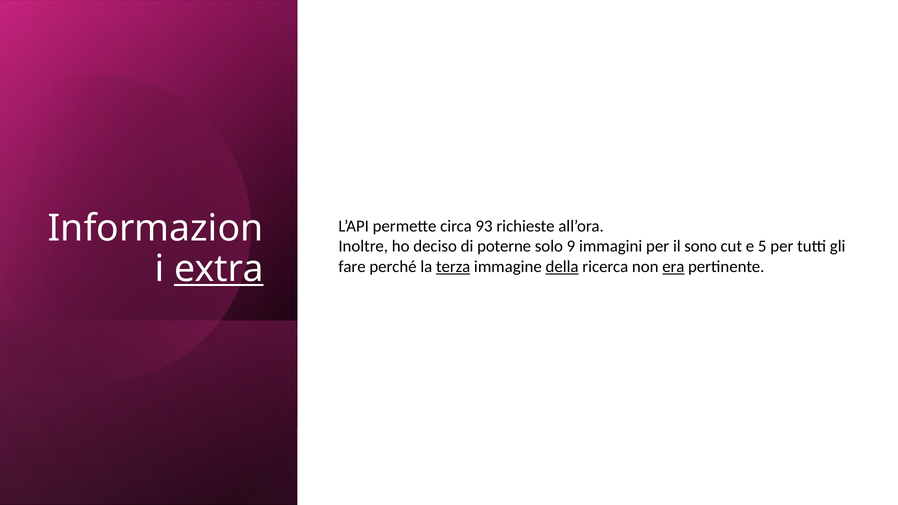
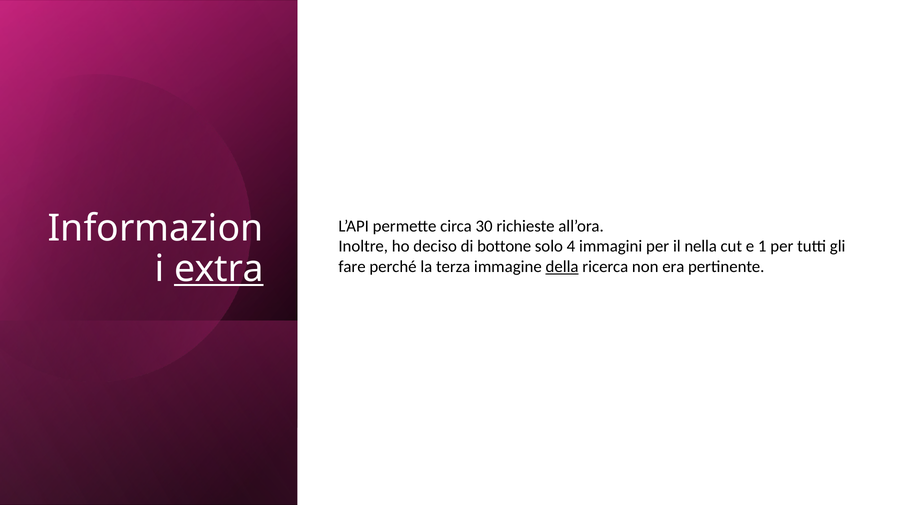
93: 93 -> 30 (484, 226)
poterne: poterne -> bottone (504, 246)
9: 9 -> 4 (571, 246)
sono: sono -> nella (701, 246)
5: 5 -> 1 (762, 246)
terza underline: present -> none (453, 267)
era underline: present -> none (673, 267)
